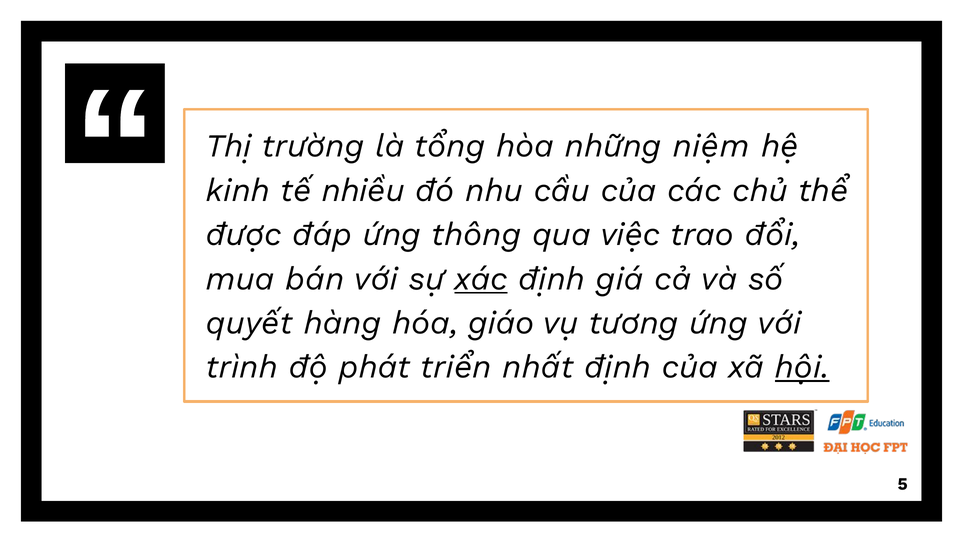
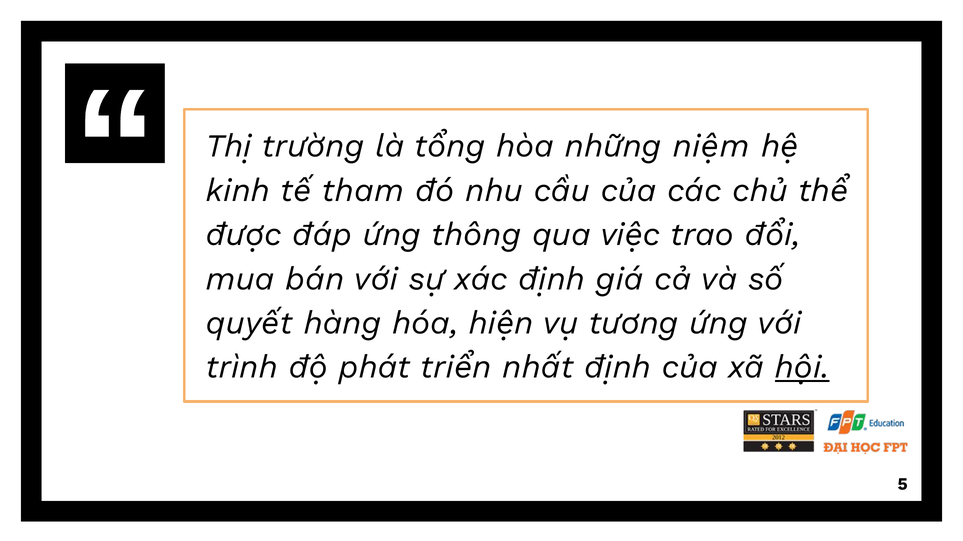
nhiều: nhiều -> tham (363, 191)
xác underline: present -> none (481, 279)
giáo: giáo -> hiện (501, 324)
